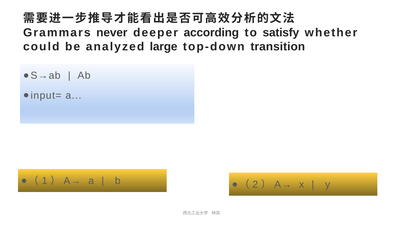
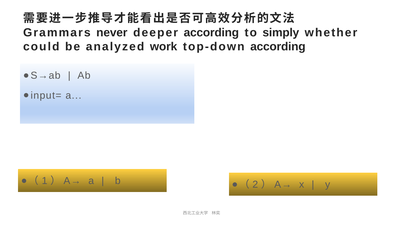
satisfy: satisfy -> simply (281, 33)
large: large -> work (164, 47)
top-down transition: transition -> according (278, 47)
